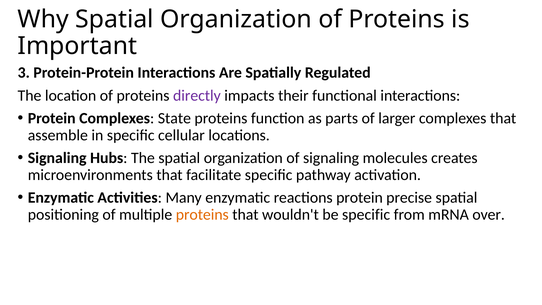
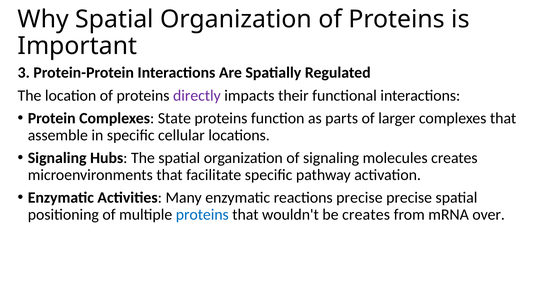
reactions protein: protein -> precise (359, 198)
proteins colour: orange -> blue (202, 215)
be specific: specific -> creates (366, 215)
